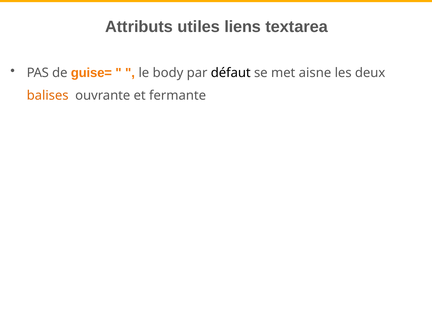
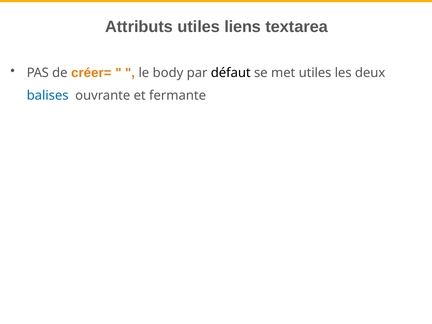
guise=: guise= -> créer= (91, 73)
met aisne: aisne -> utiles (315, 73)
balises colour: orange -> blue (48, 96)
